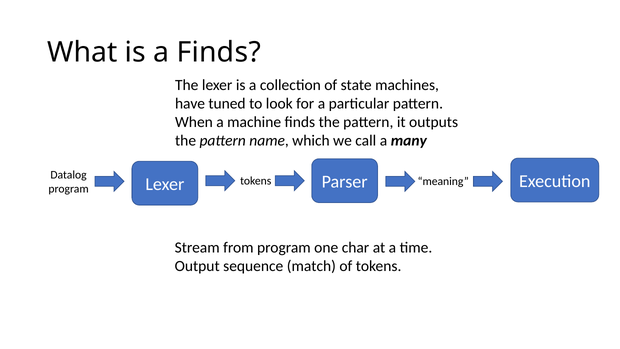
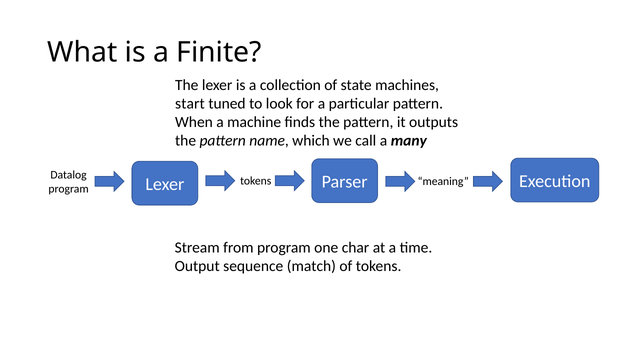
a Finds: Finds -> Finite (219, 52)
have: have -> start (190, 103)
